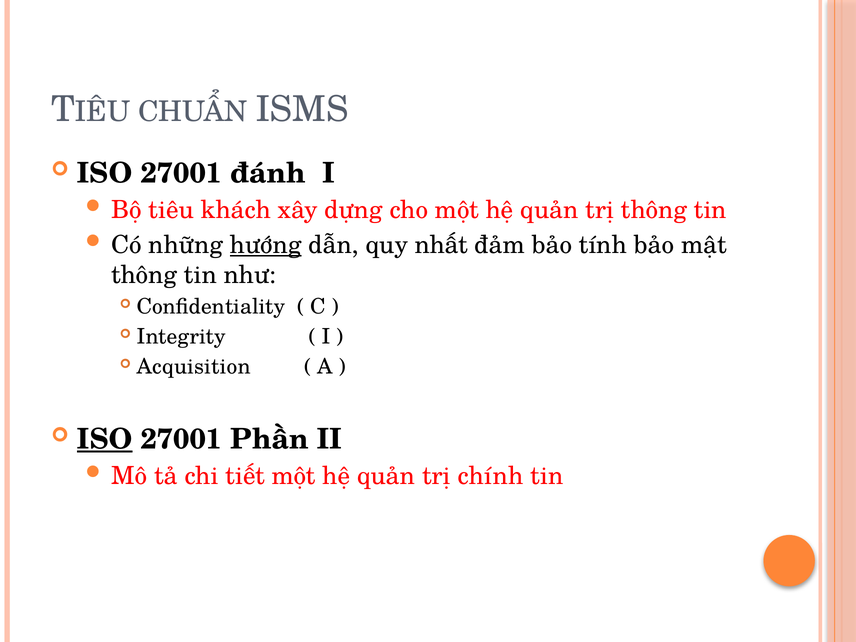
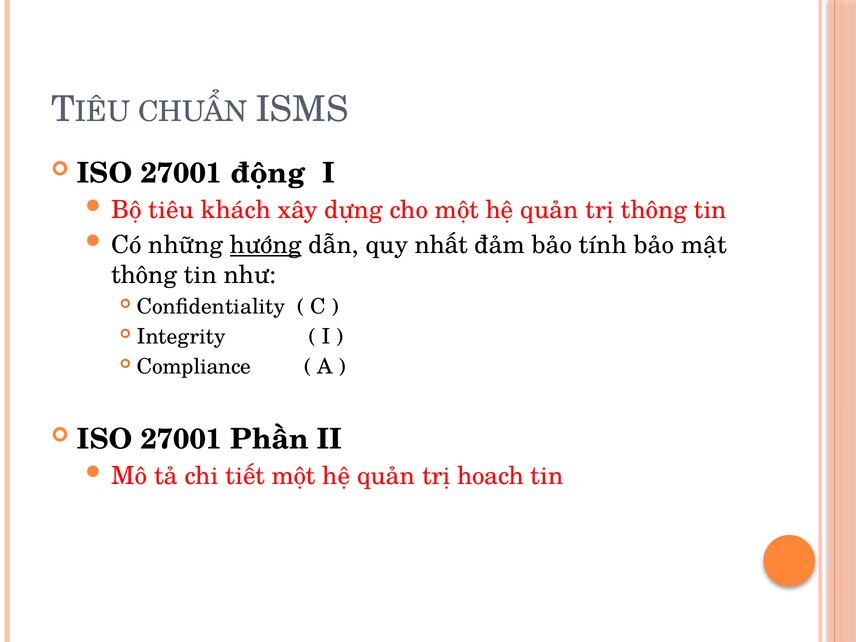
đánh: đánh -> động (268, 173)
Acquisition: Acquisition -> Compliance (194, 367)
ISO underline: present -> none (105, 439)
chính: chính -> hoach (491, 476)
